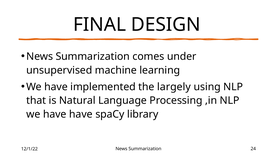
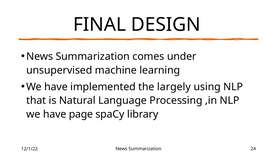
have have: have -> page (81, 114)
